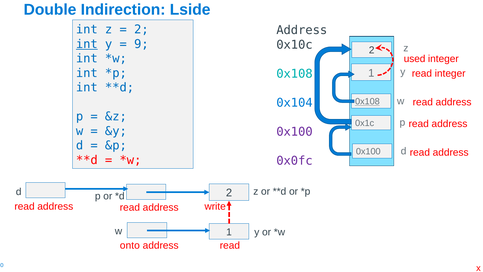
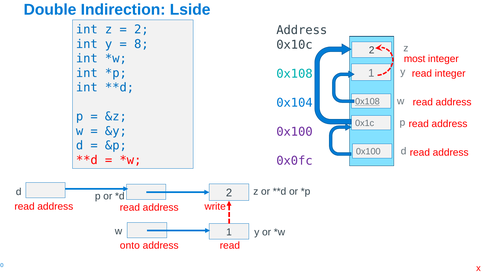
int underline: present -> none (87, 44)
9: 9 -> 8 (141, 44)
used: used -> most (415, 59)
